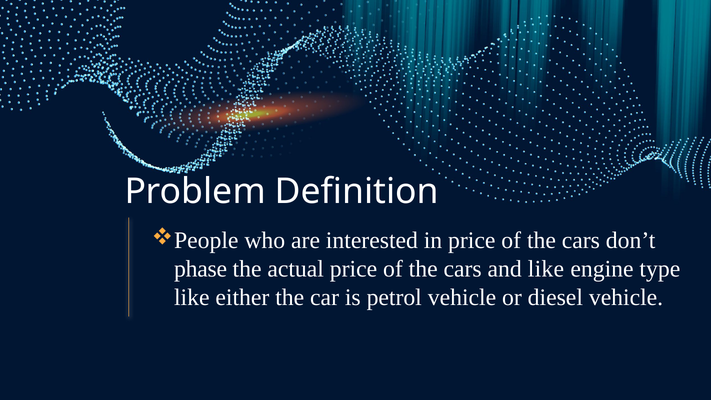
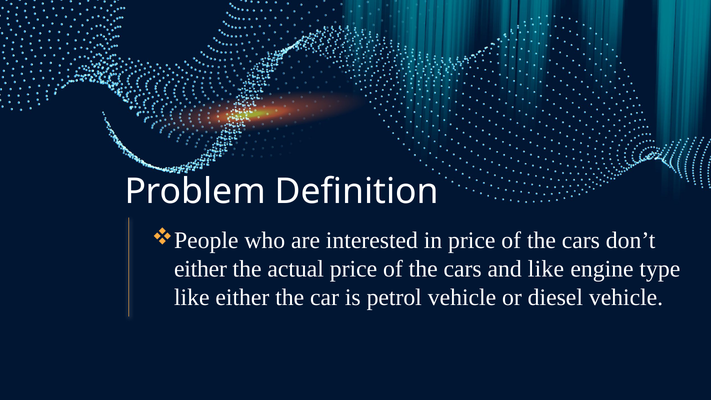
phase: phase -> either (200, 269)
